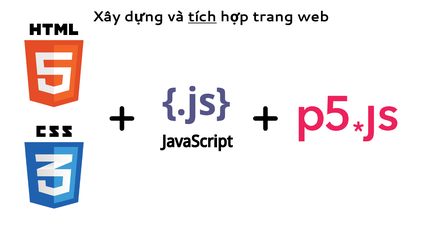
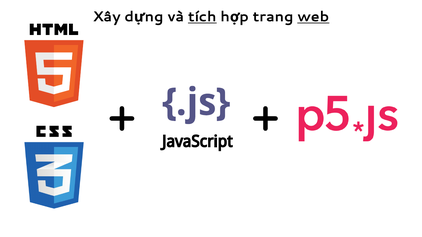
web underline: none -> present (313, 17)
